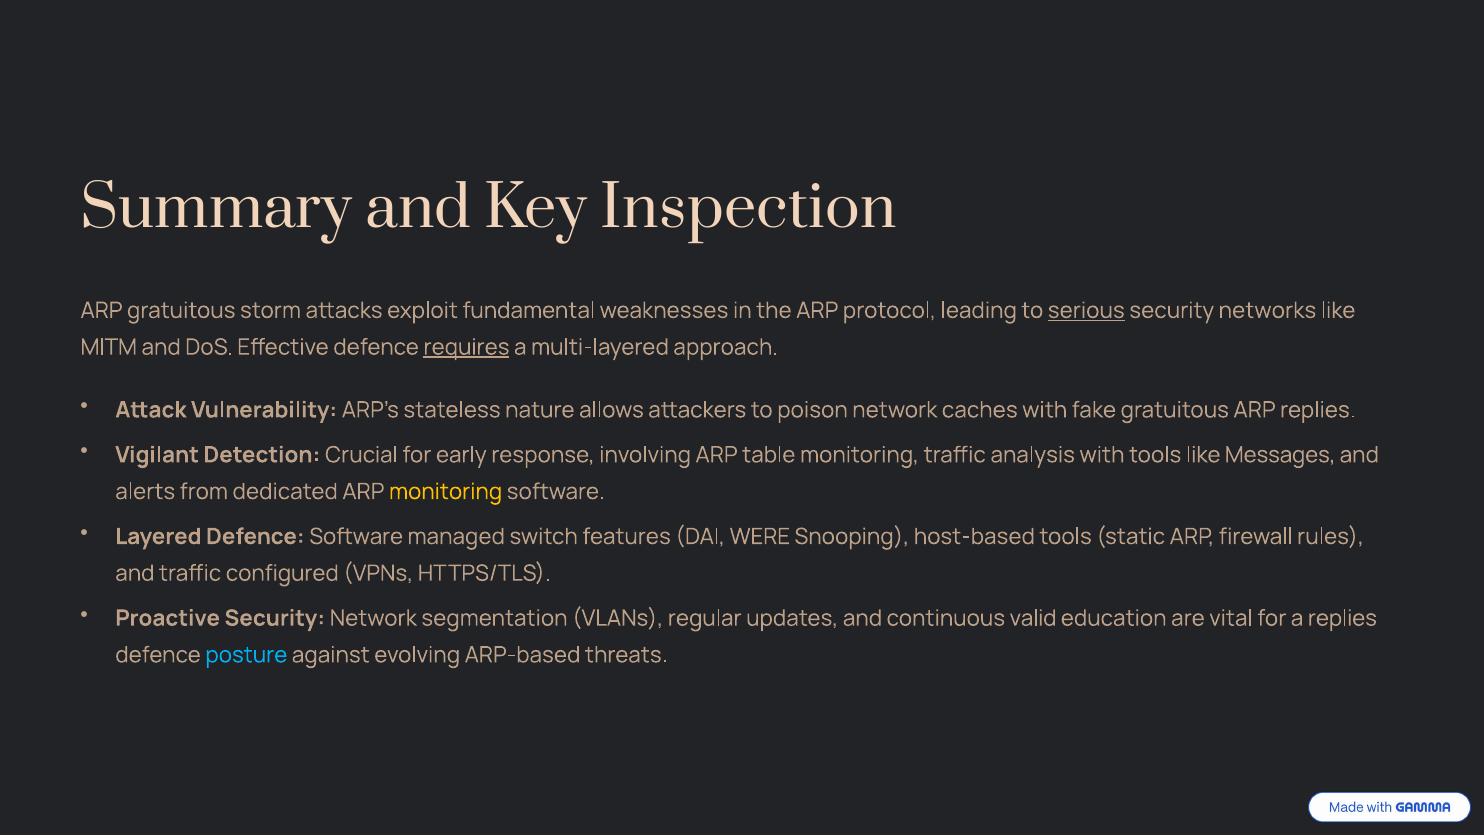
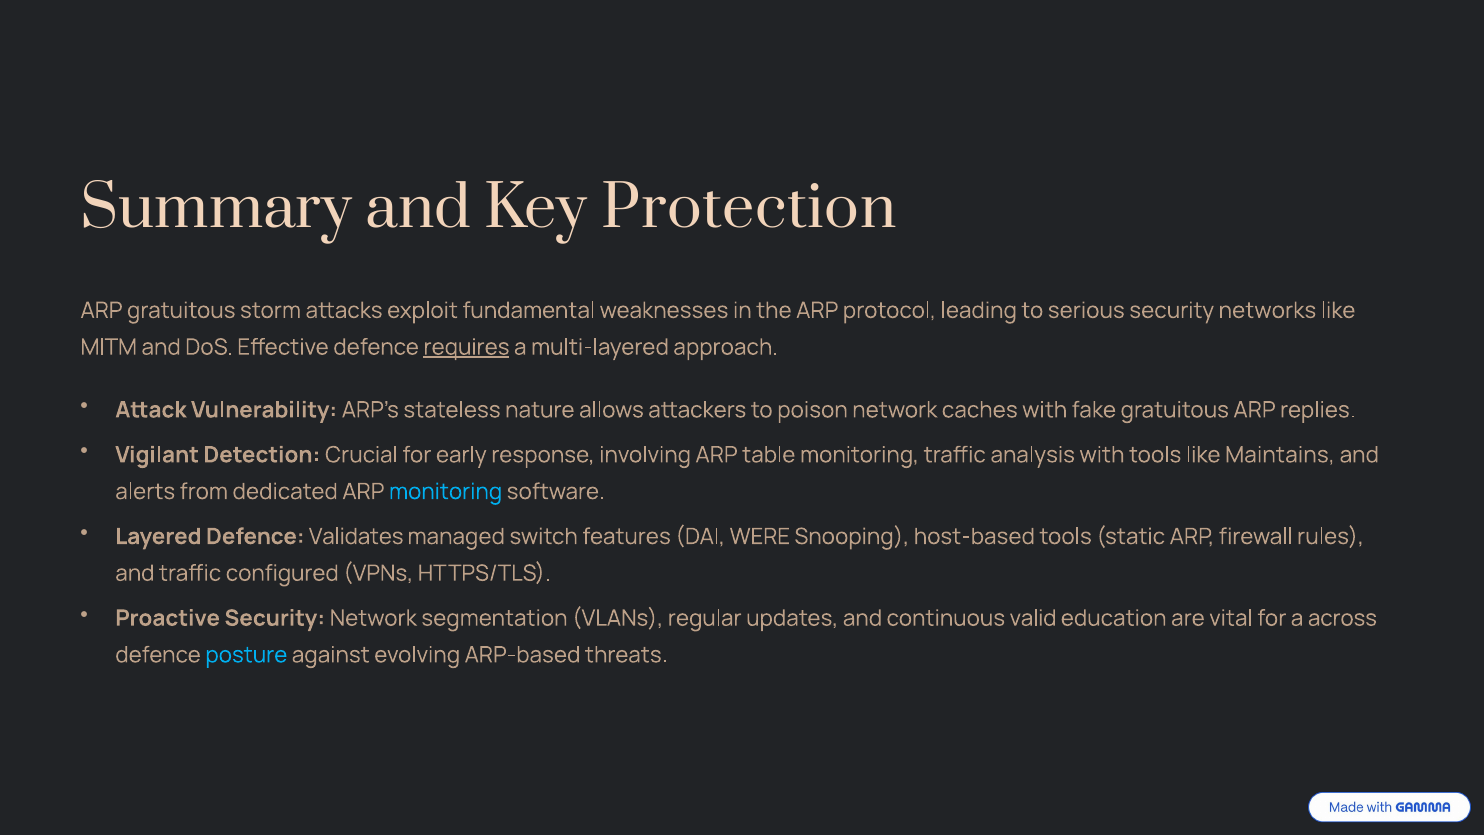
Inspection: Inspection -> Protection (749, 209)
serious underline: present -> none (1086, 310)
Messages: Messages -> Maintains (1280, 455)
monitoring colour: yellow -> light blue (446, 491)
Defence Software: Software -> Validates (356, 536)
a replies: replies -> across (1342, 618)
